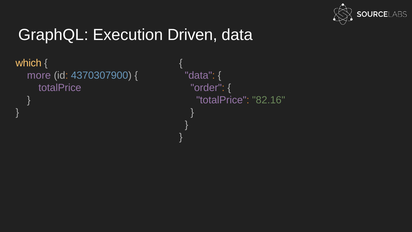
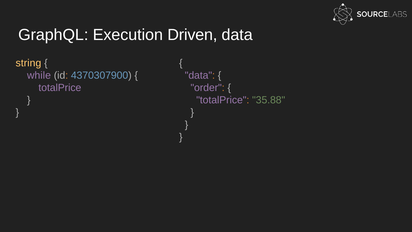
which: which -> string (28, 63)
more: more -> while (39, 75)
82.16: 82.16 -> 35.88 (269, 100)
